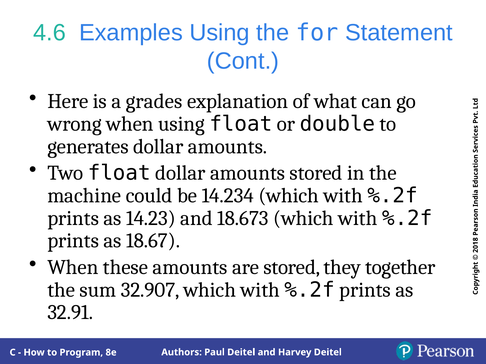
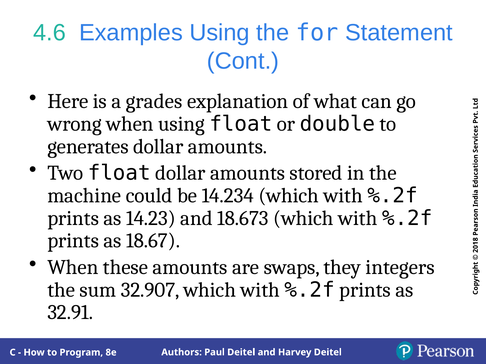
are stored: stored -> swaps (292, 268)
together: together -> integers (400, 268)
